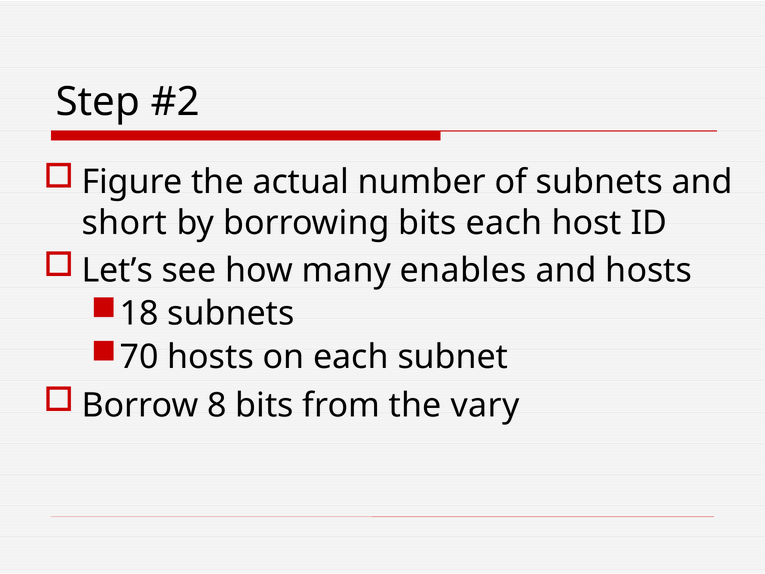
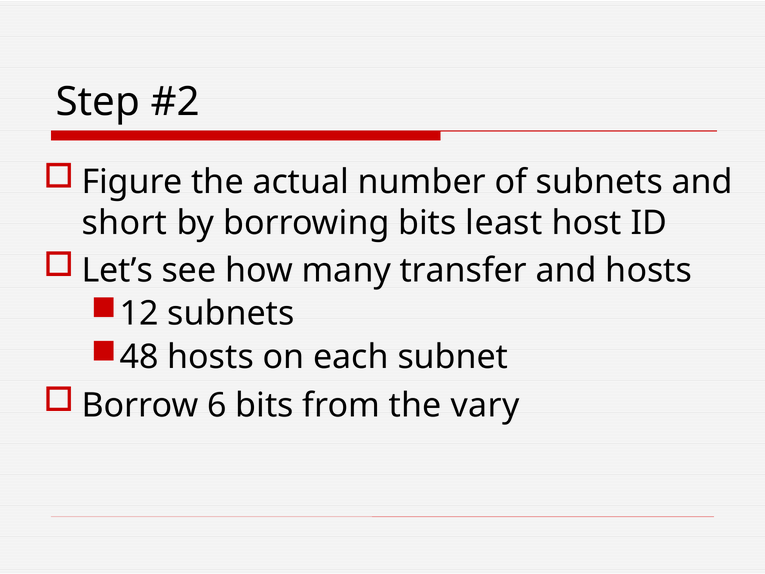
bits each: each -> least (504, 223)
enables: enables -> transfer (463, 270)
18: 18 -> 12 (139, 313)
70: 70 -> 48 (139, 357)
8: 8 -> 6 (217, 405)
